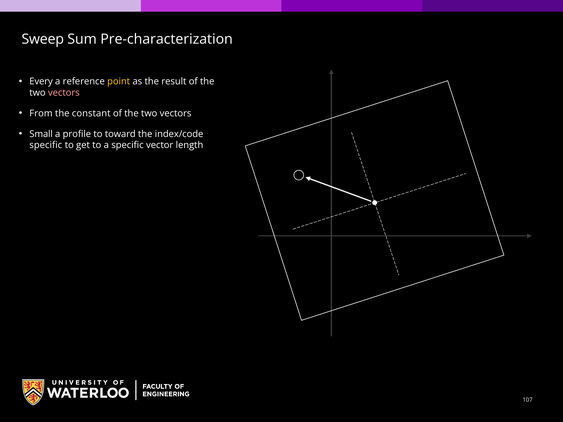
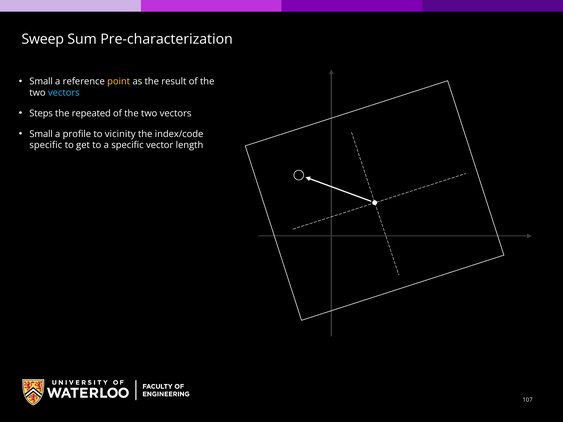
Every: Every -> Small (41, 81)
vectors colour: pink -> light blue (64, 93)
From: From -> Steps (41, 113)
constant: constant -> repeated (91, 113)
toward: toward -> vicinity (120, 134)
